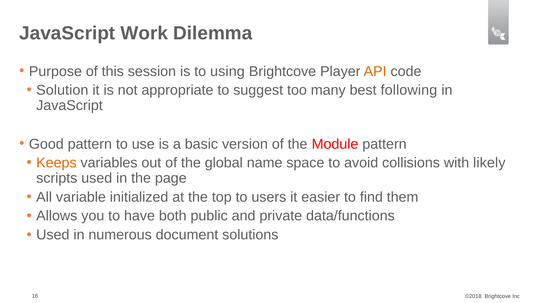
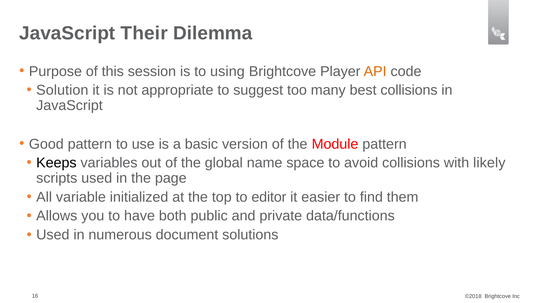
Work: Work -> Their (144, 33)
best following: following -> collisions (409, 90)
Keeps colour: orange -> black (56, 163)
users: users -> editor (269, 197)
